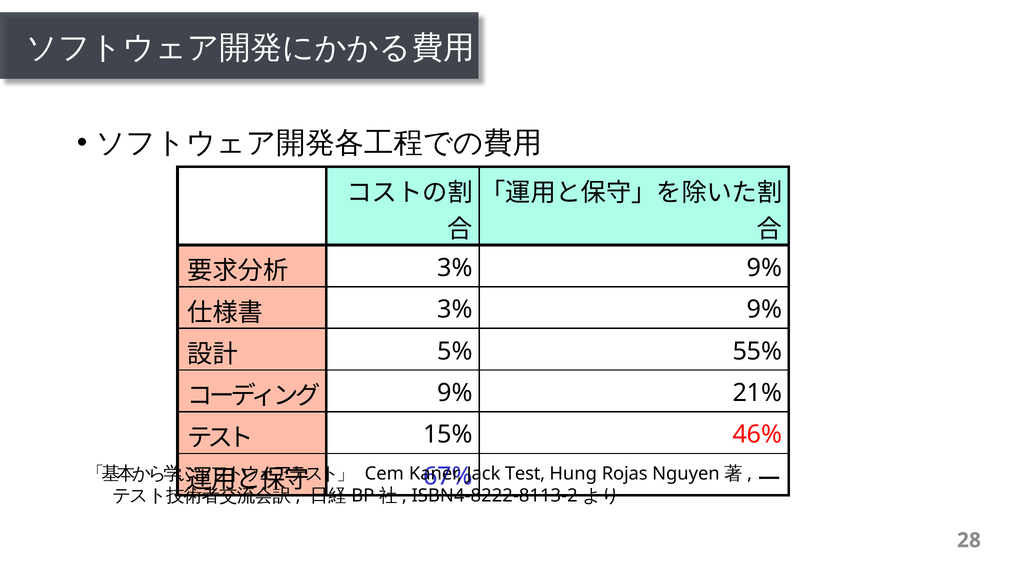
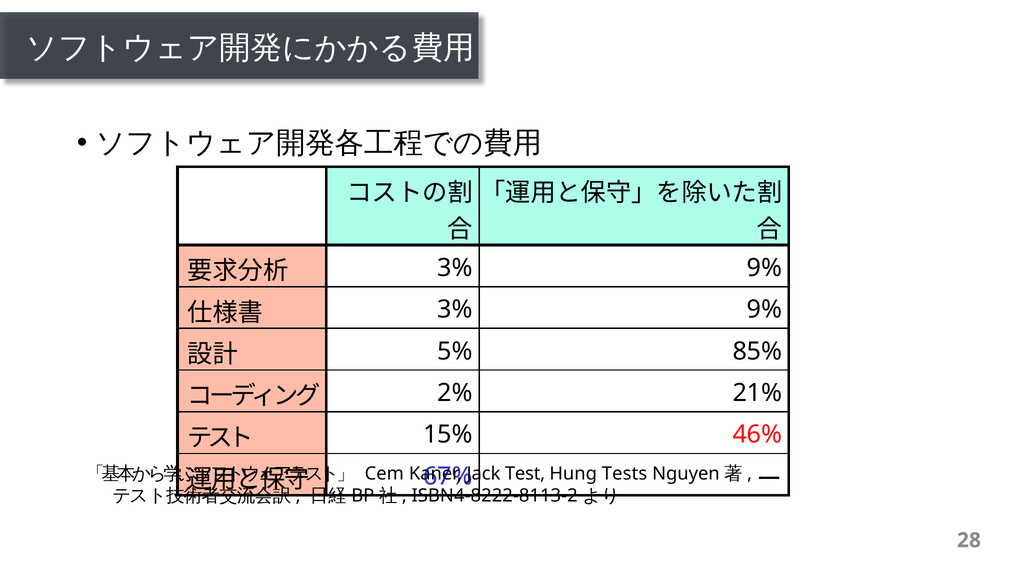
55%: 55% -> 85% (757, 352)
9%: 9% -> 2% (455, 393)
Rojas: Rojas -> Tests (625, 474)
